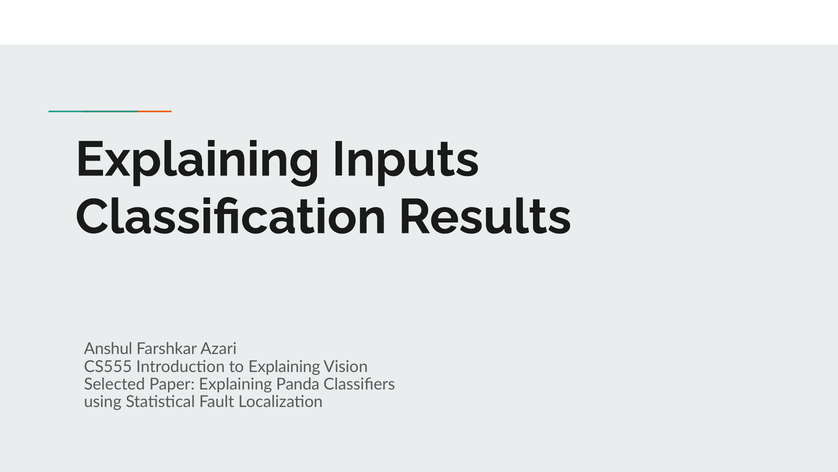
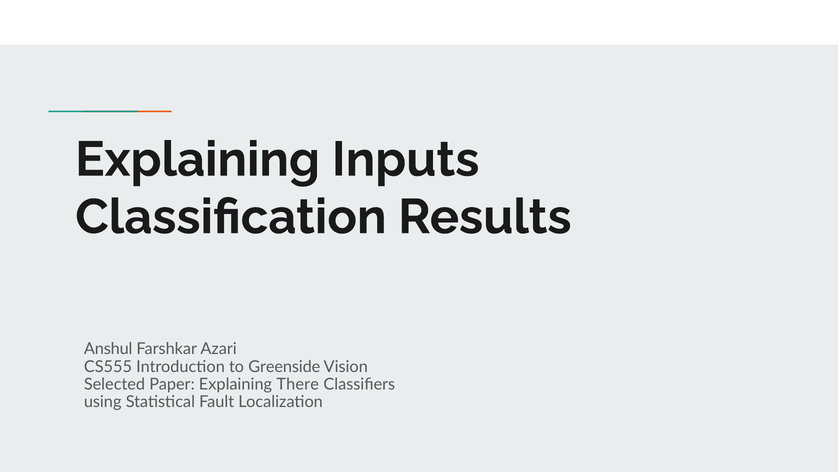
to Explaining: Explaining -> Greenside (284, 366)
Panda: Panda -> There (298, 384)
